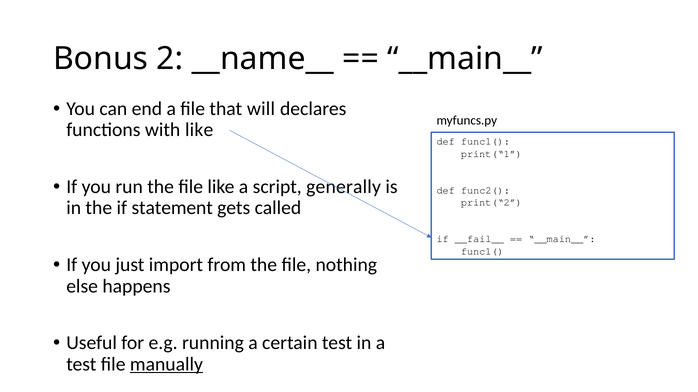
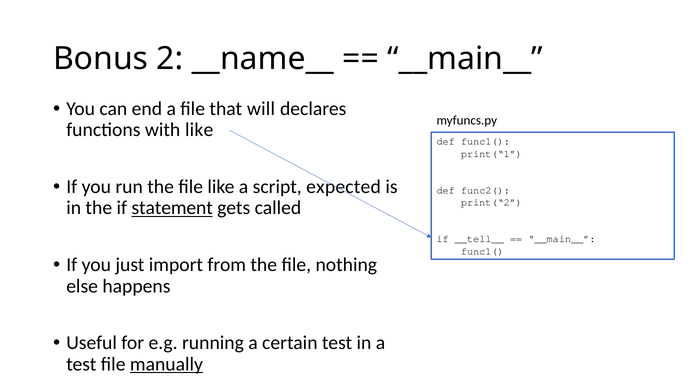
generally: generally -> expected (344, 187)
statement underline: none -> present (172, 208)
__fail__: __fail__ -> __tell__ (479, 239)
